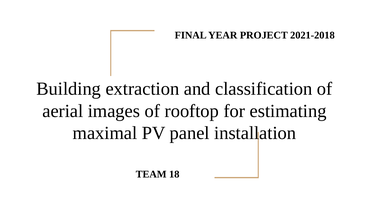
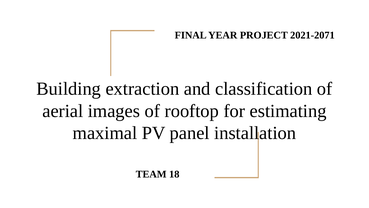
2021-2018: 2021-2018 -> 2021-2071 (312, 35)
